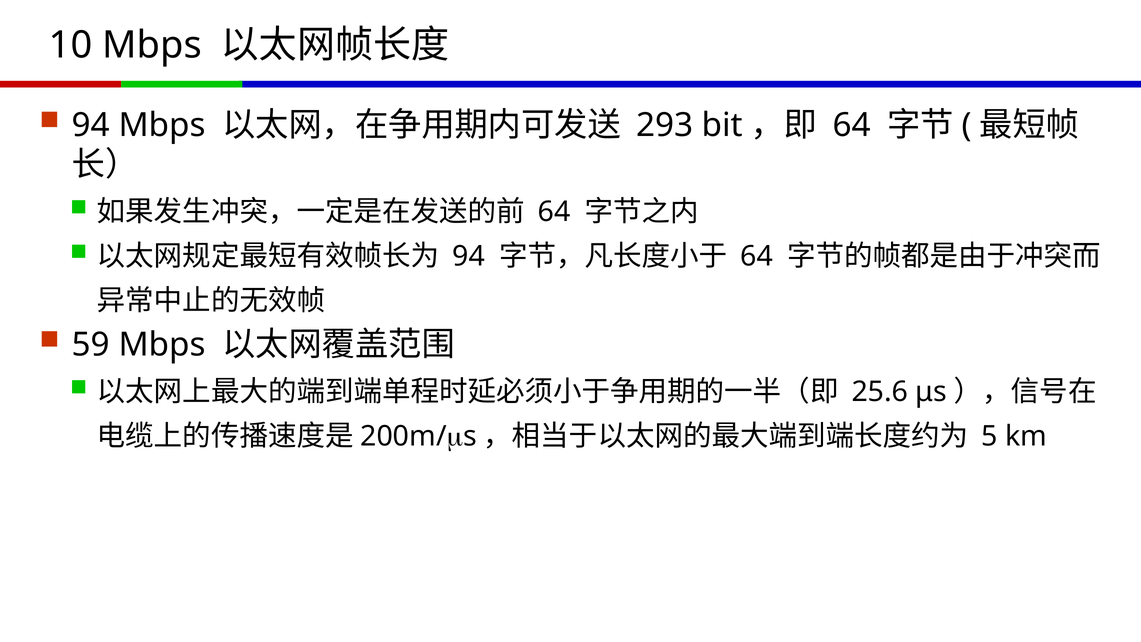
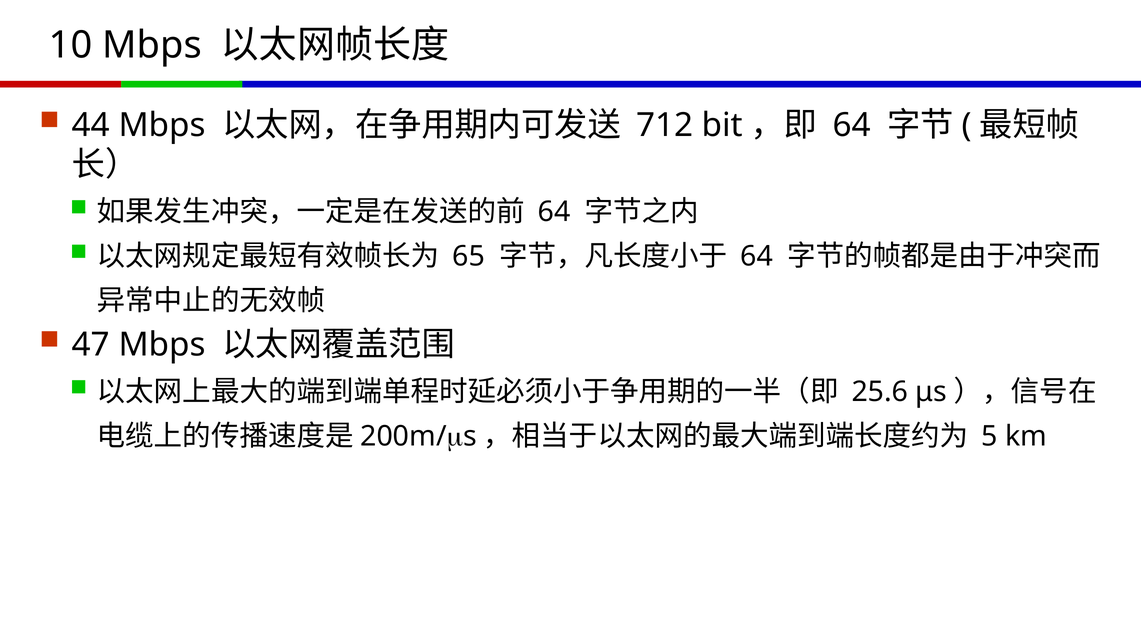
94: 94 -> 44 (91, 125)
293: 293 -> 712 (665, 125)
94: 94 -> 65 (469, 256)
59: 59 -> 47 (91, 345)
